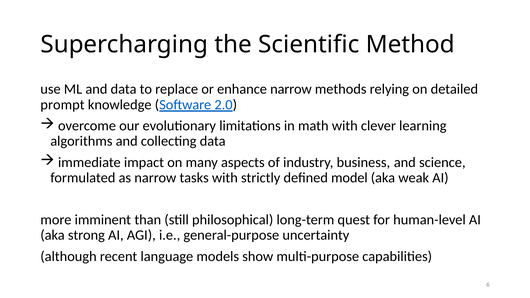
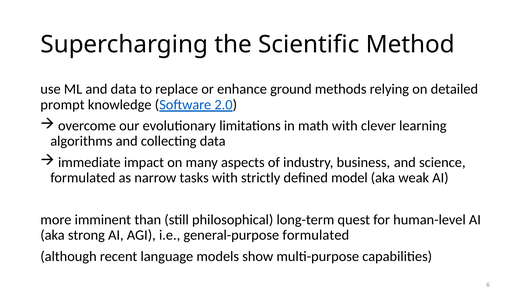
enhance narrow: narrow -> ground (291, 89)
general-purpose uncertainty: uncertainty -> formulated (316, 235)
